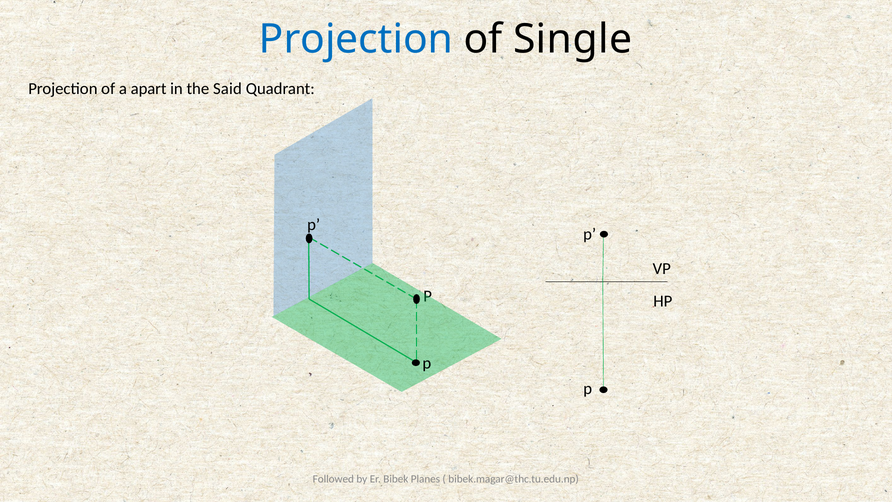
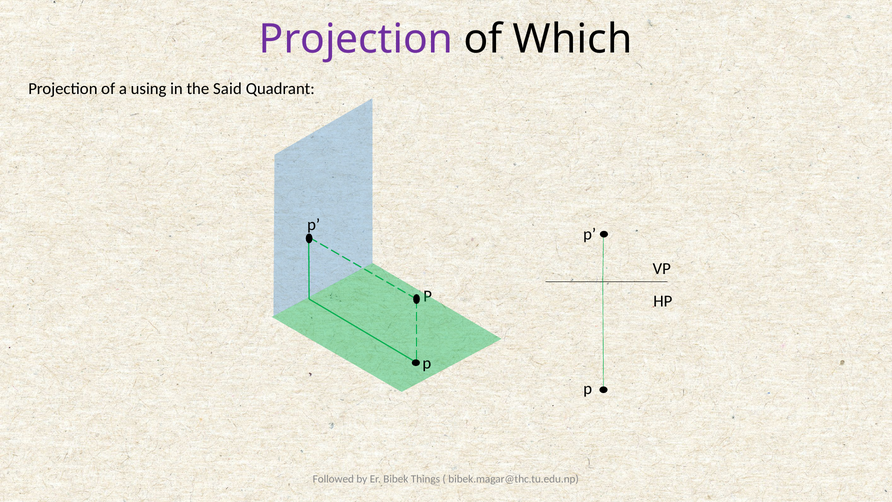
Projection colour: blue -> purple (356, 39)
Single: Single -> Which (573, 39)
apart: apart -> using (149, 89)
Planes: Planes -> Things (425, 479)
